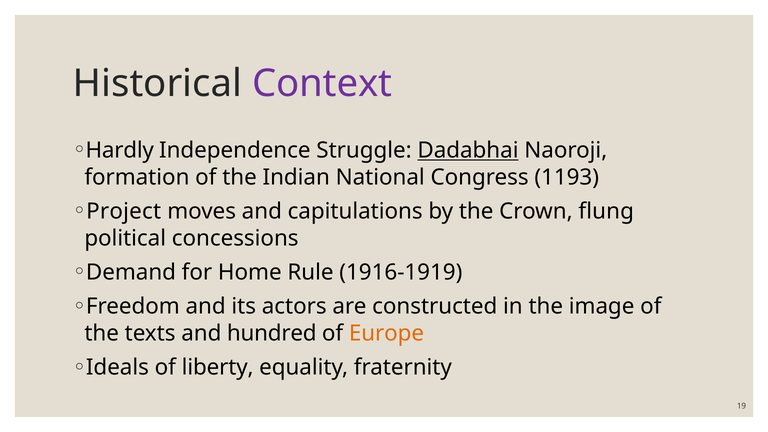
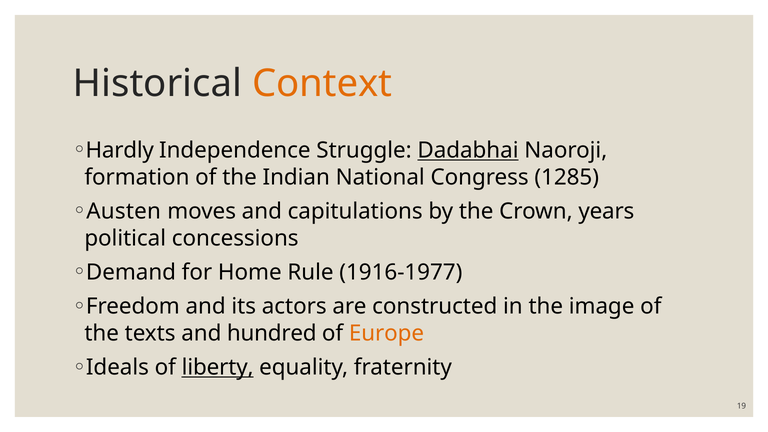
Context colour: purple -> orange (322, 83)
1193: 1193 -> 1285 (567, 177)
Project: Project -> Austen (124, 211)
flung: flung -> years (606, 211)
1916-1919: 1916-1919 -> 1916-1977 (401, 272)
liberty underline: none -> present (218, 367)
